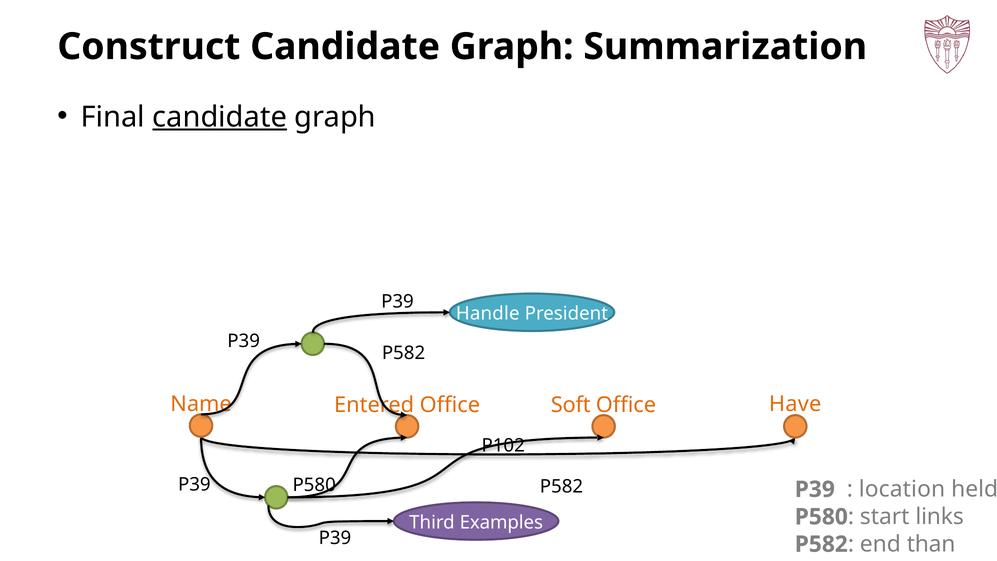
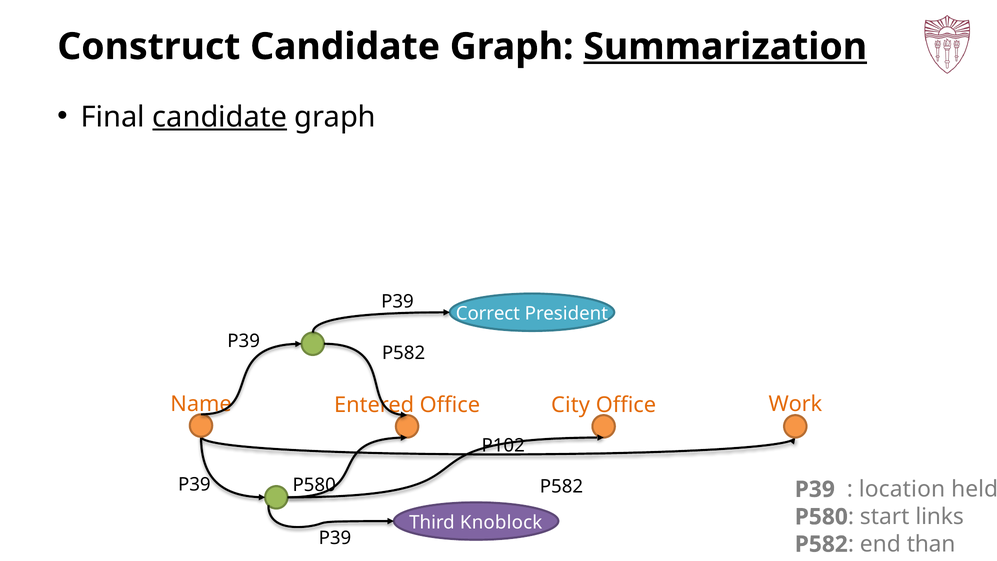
Summarization underline: none -> present (725, 47)
Handle: Handle -> Correct (488, 313)
Have: Have -> Work (795, 404)
Soft: Soft -> City (571, 405)
Examples: Examples -> Knoblock (501, 522)
